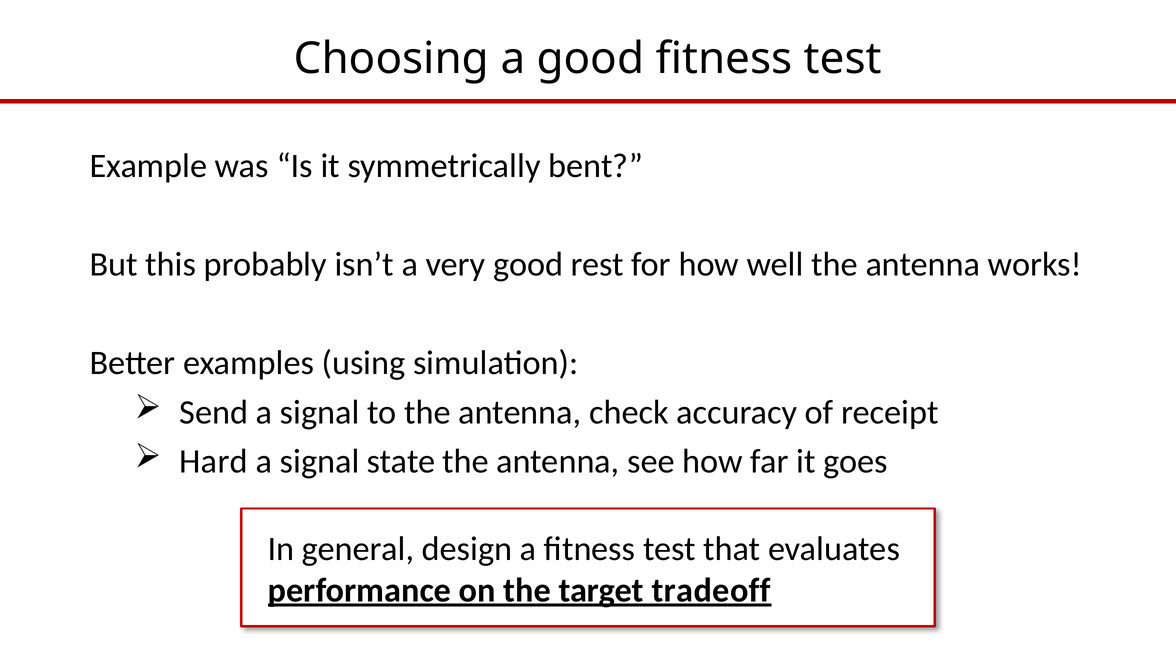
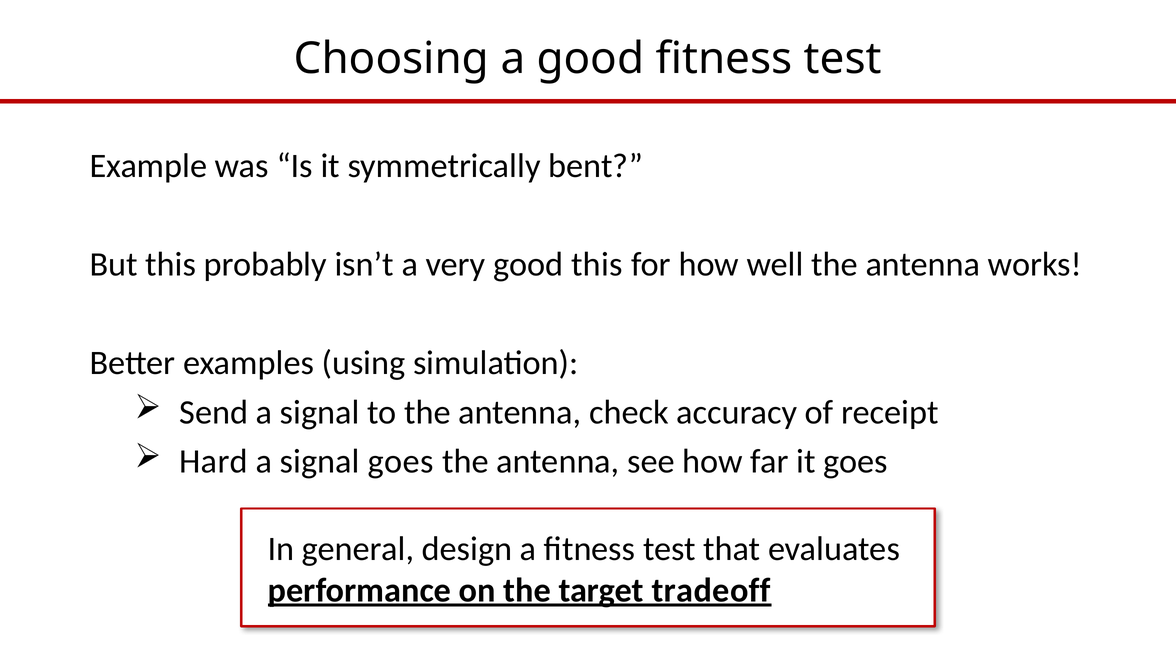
good rest: rest -> this (597, 265)
signal state: state -> goes (401, 462)
